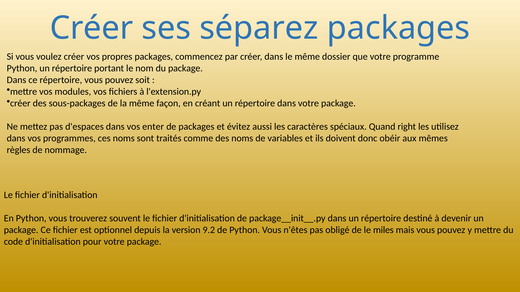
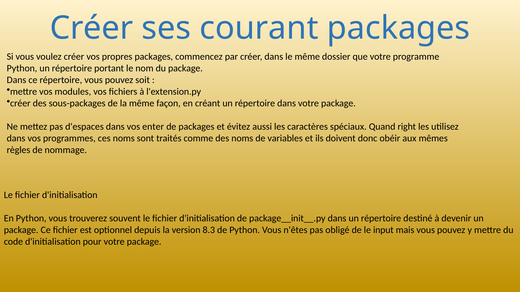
séparez: séparez -> courant (259, 28)
9.2: 9.2 -> 8.3 (209, 230)
miles: miles -> input (383, 230)
